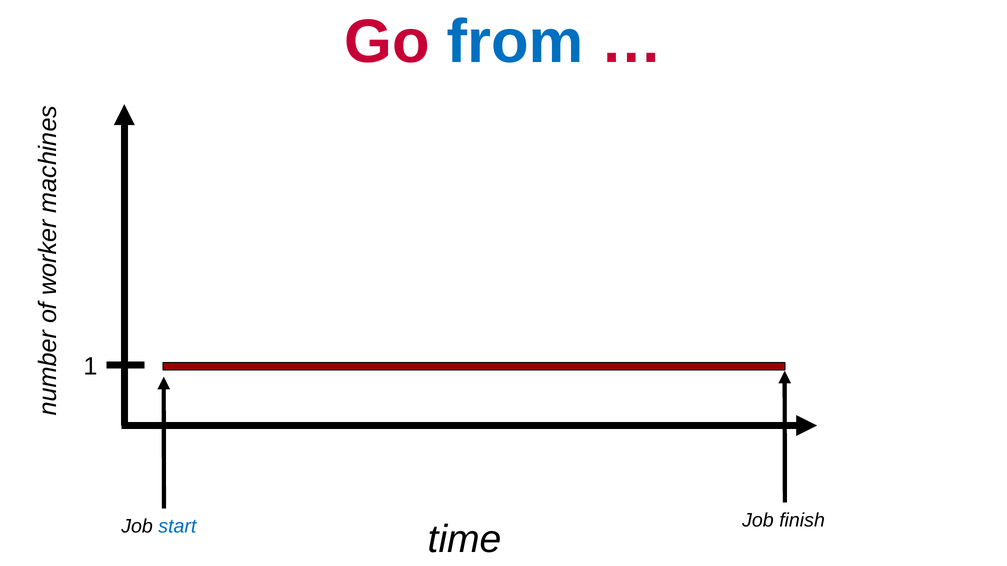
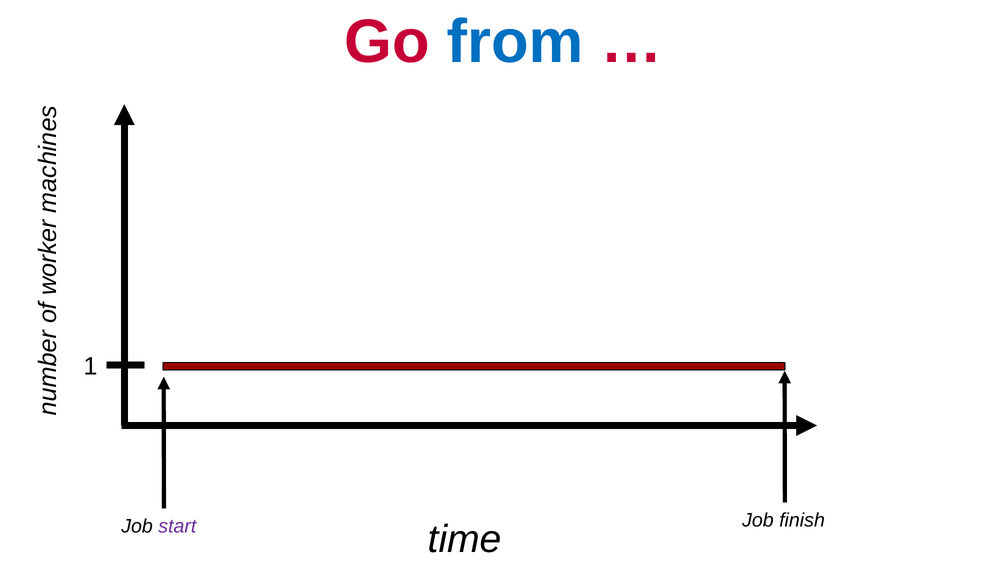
start colour: blue -> purple (177, 527)
